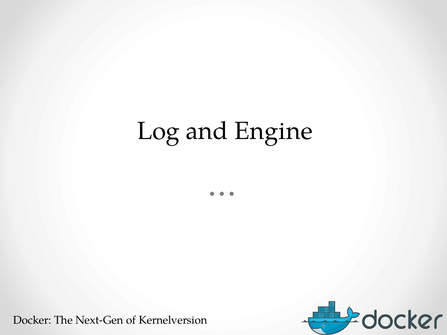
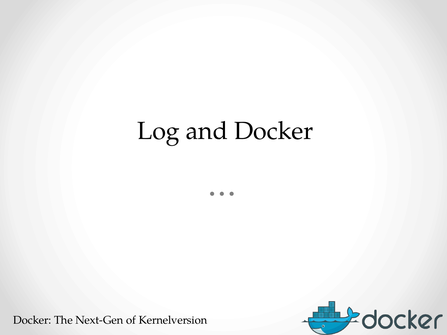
and Engine: Engine -> Docker (274, 131)
